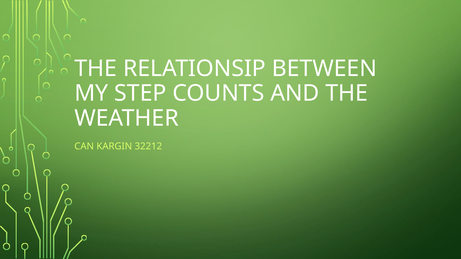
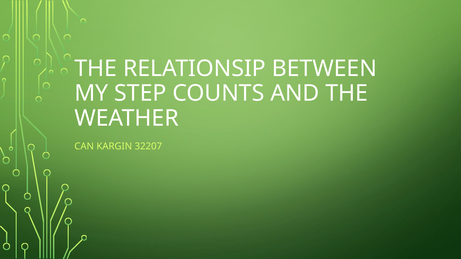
32212: 32212 -> 32207 (148, 147)
